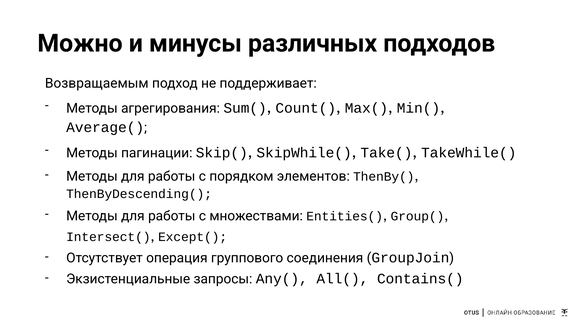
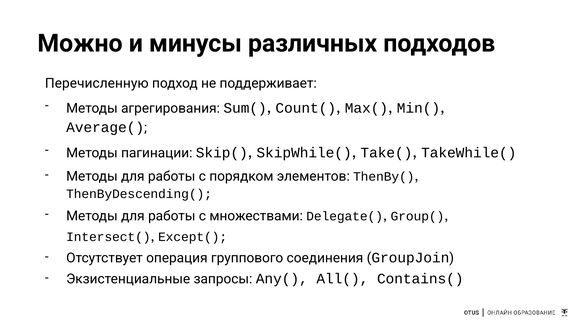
Возвращаемым: Возвращаемым -> Перечисленную (97, 83)
Entities(: Entities( -> Delegate( (345, 216)
